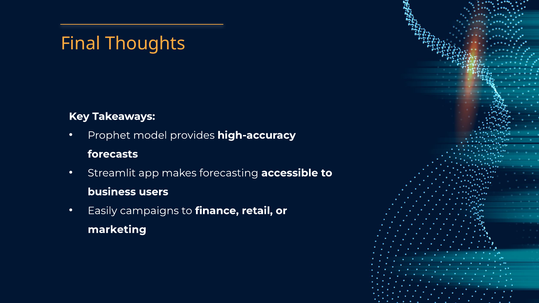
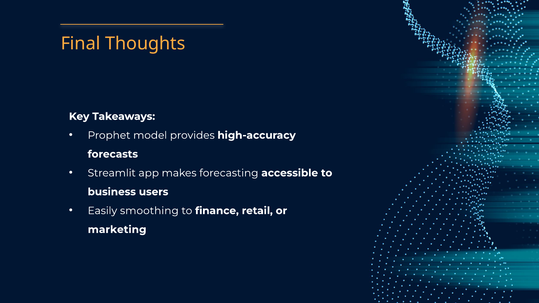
campaigns: campaigns -> smoothing (149, 211)
